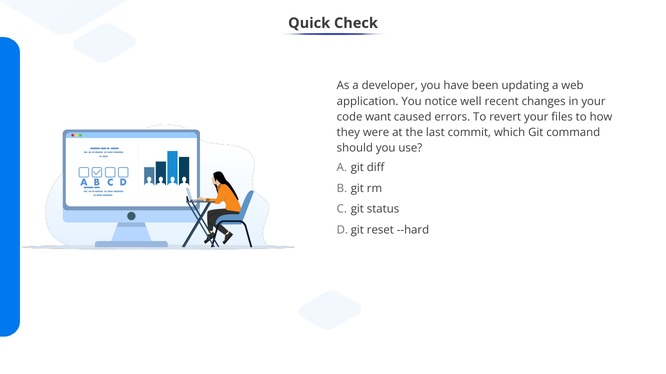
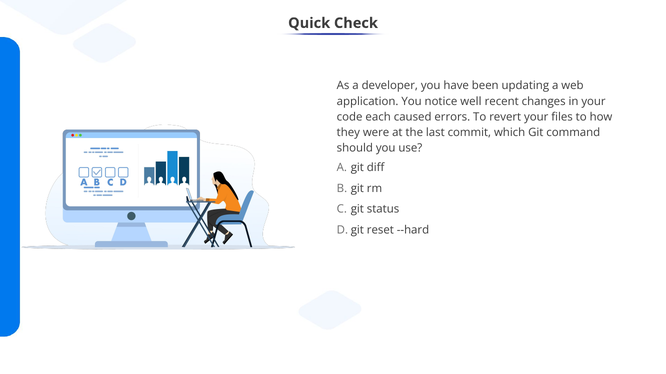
want: want -> each (378, 117)
